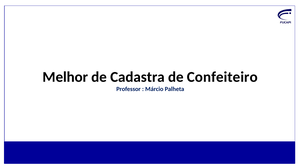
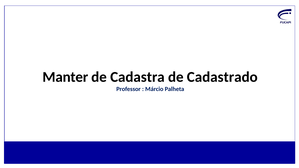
Melhor: Melhor -> Manter (65, 77)
Confeiteiro: Confeiteiro -> Cadastrado (222, 77)
